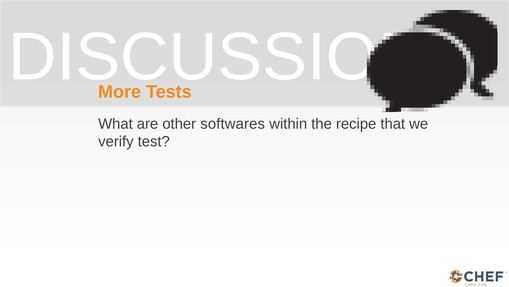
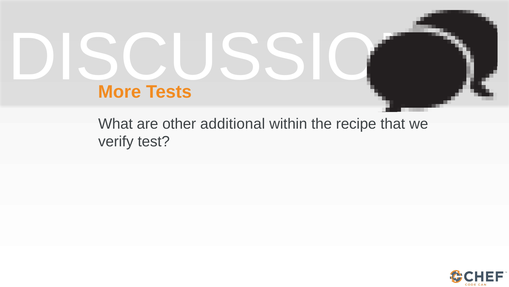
softwares: softwares -> additional (233, 124)
